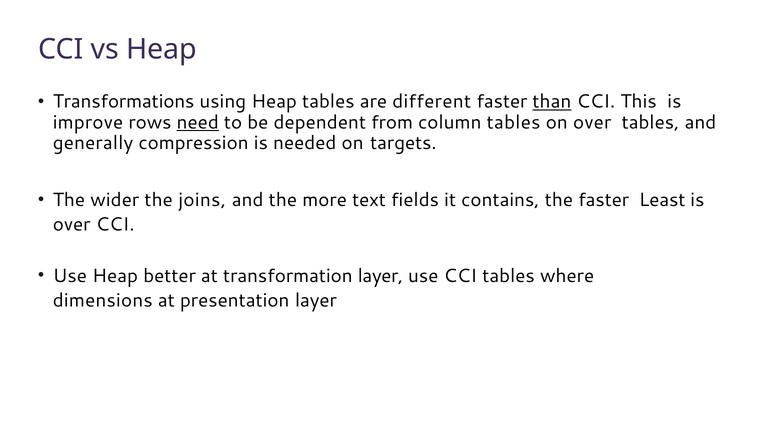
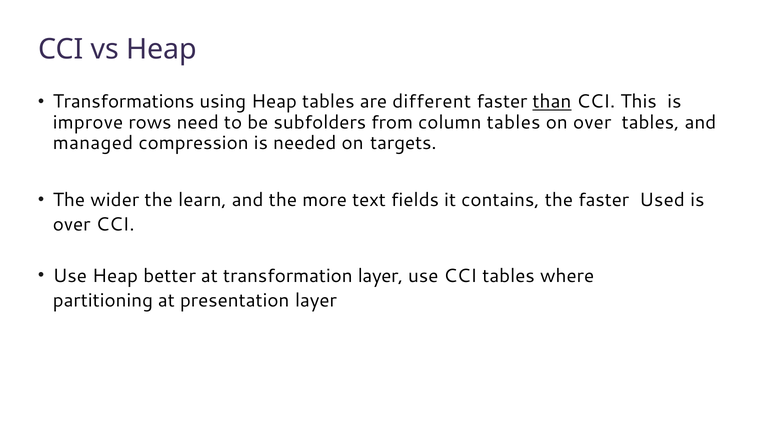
need underline: present -> none (198, 122)
dependent: dependent -> subfolders (320, 122)
generally: generally -> managed (93, 143)
joins: joins -> learn (202, 200)
Least: Least -> Used (662, 200)
dimensions: dimensions -> partitioning (103, 301)
